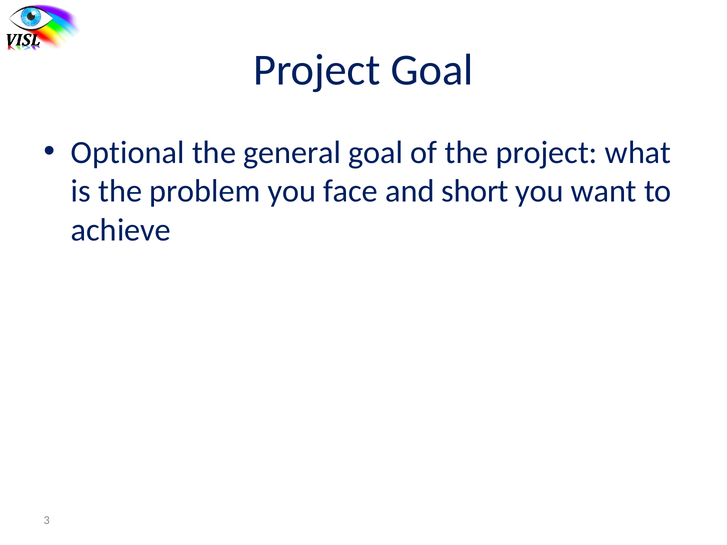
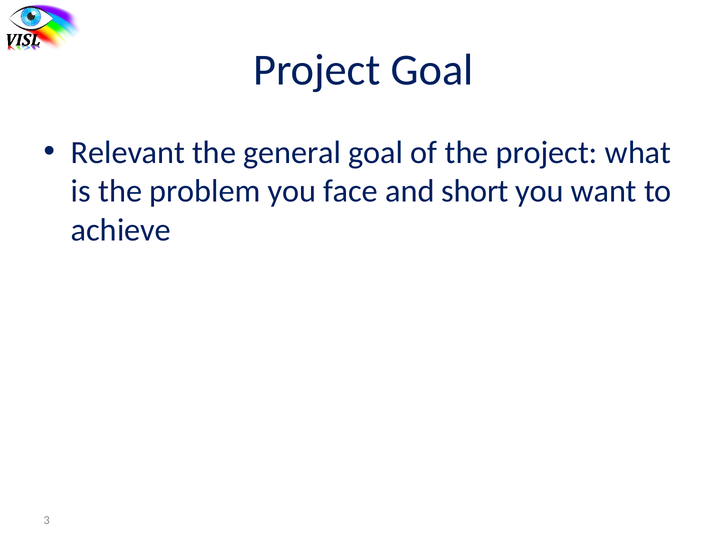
Optional: Optional -> Relevant (128, 153)
